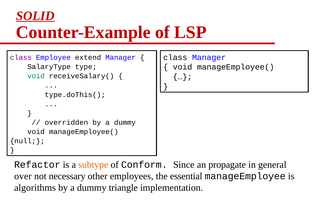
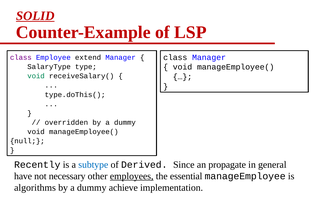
Refactor: Refactor -> Recently (37, 164)
subtype colour: orange -> blue (93, 164)
Conform: Conform -> Derived (144, 164)
over: over -> have (23, 176)
employees underline: none -> present (132, 176)
triangle: triangle -> achieve (123, 188)
